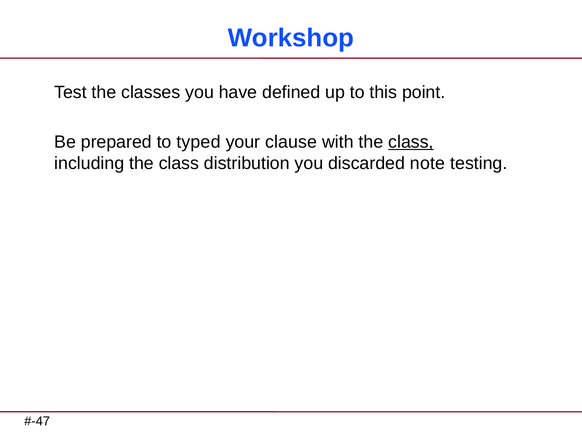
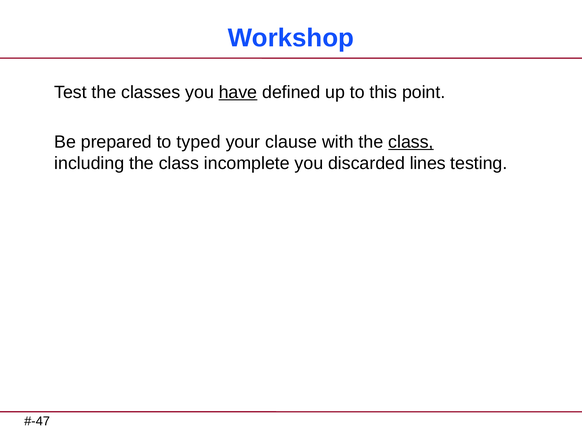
have underline: none -> present (238, 92)
distribution: distribution -> incomplete (247, 163)
note: note -> lines (428, 163)
